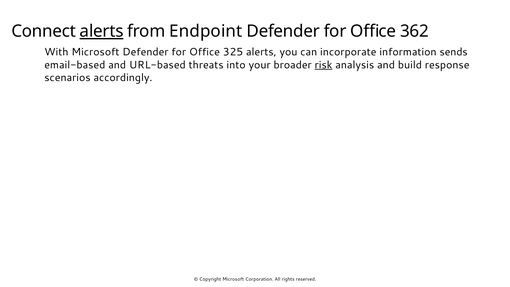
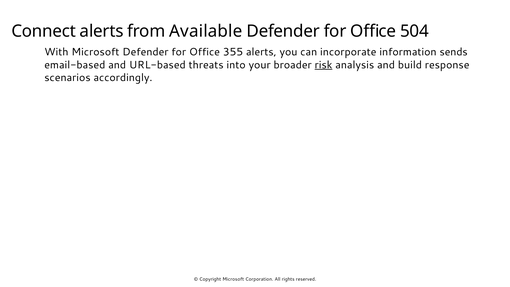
alerts underline: present -> none (102, 31)
Endpoint: Endpoint -> Available (206, 31)
362: 362 -> 504 (415, 31)
325: 325 -> 355 (233, 52)
